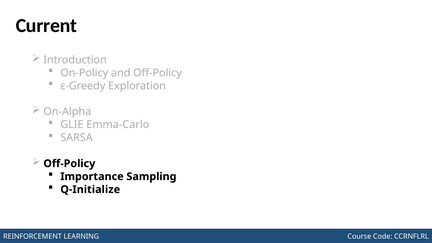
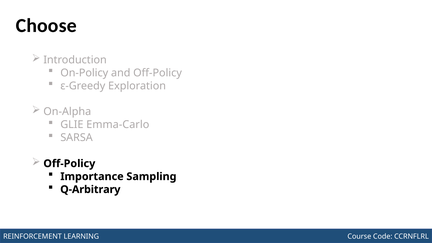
Current: Current -> Choose (46, 26)
Q-Initialize: Q-Initialize -> Q-Arbitrary (90, 189)
